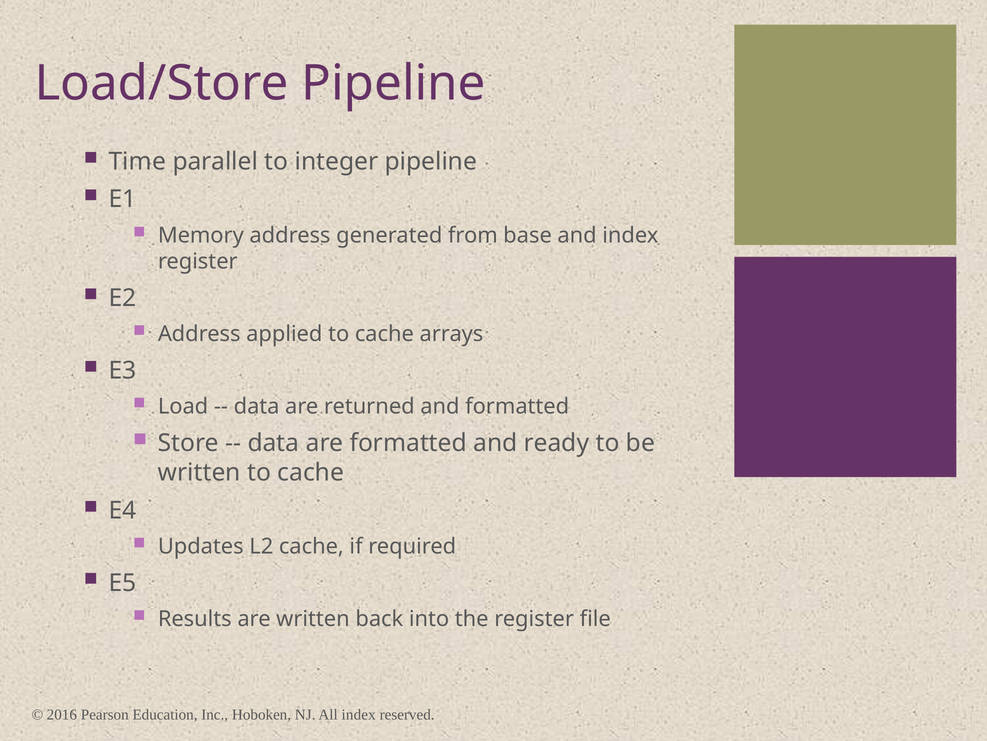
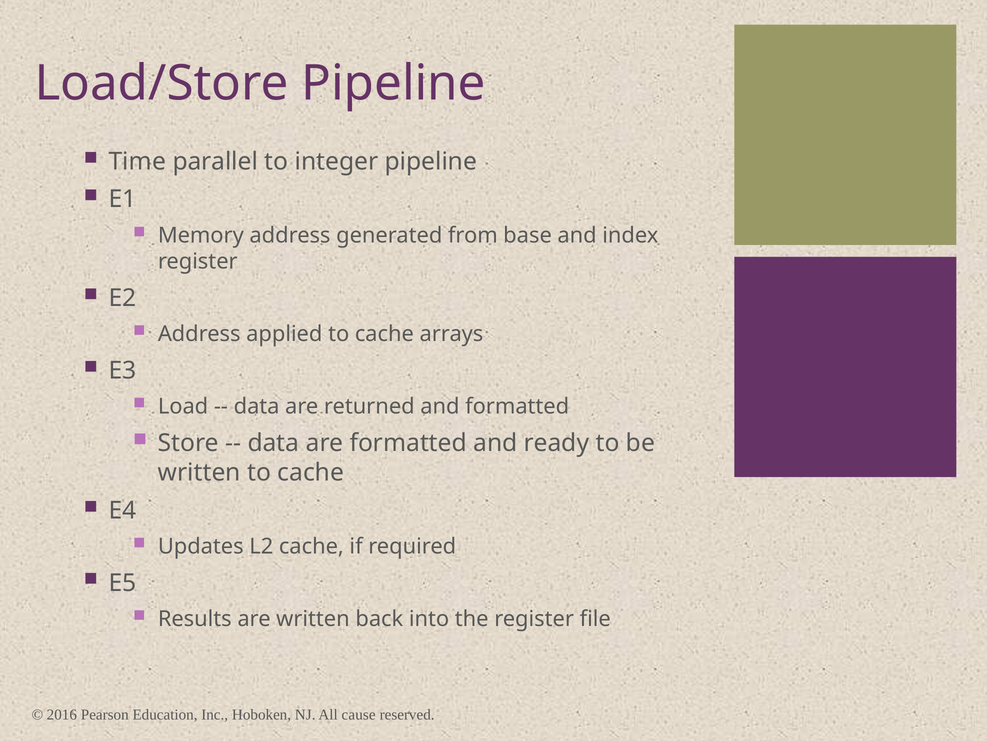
All index: index -> cause (359, 714)
